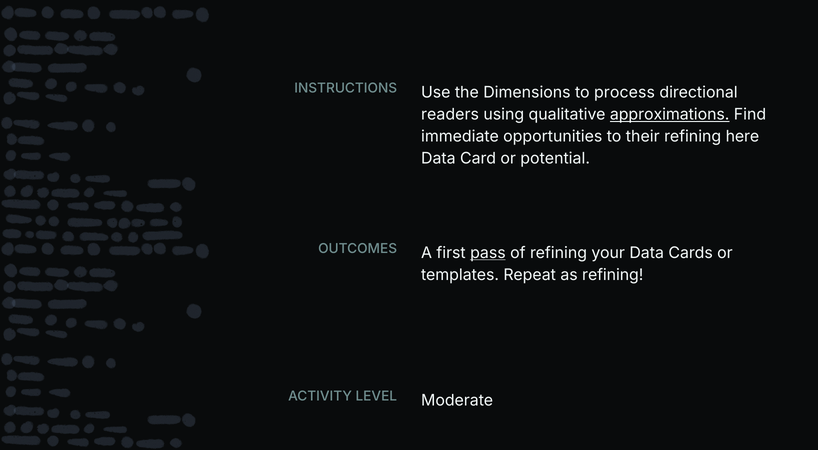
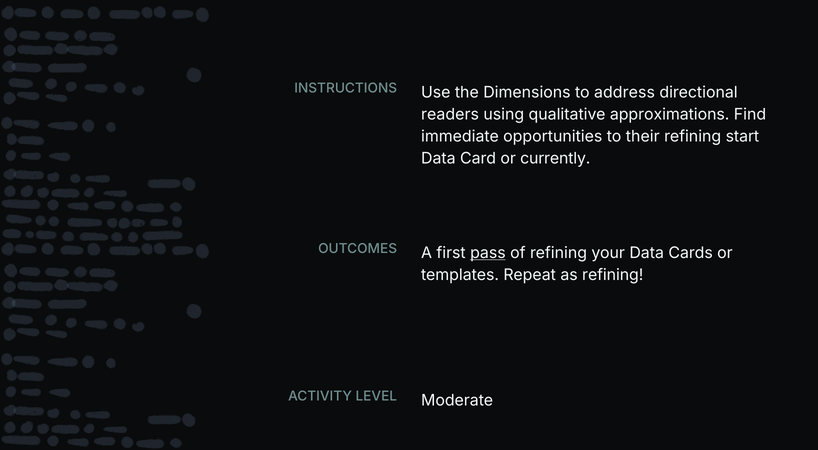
process: process -> address (624, 93)
approximations underline: present -> none (670, 115)
here: here -> start (742, 137)
potential: potential -> currently (555, 159)
